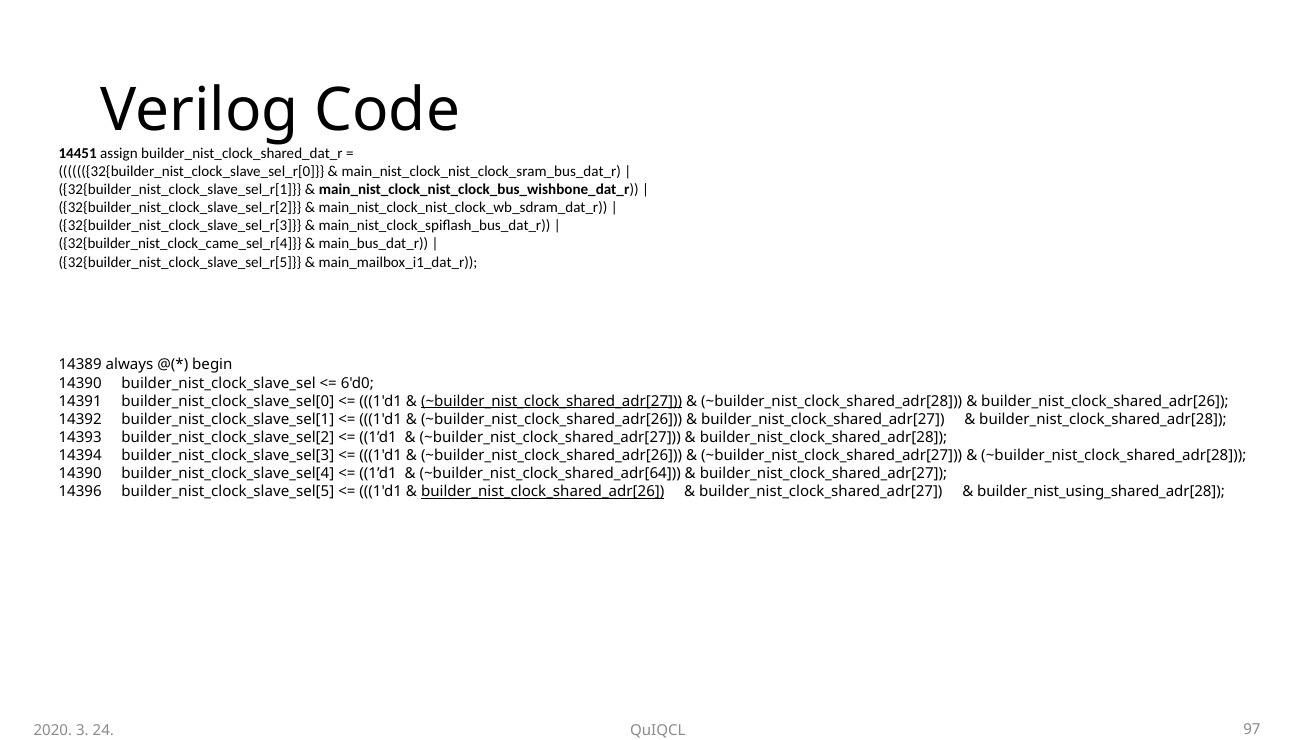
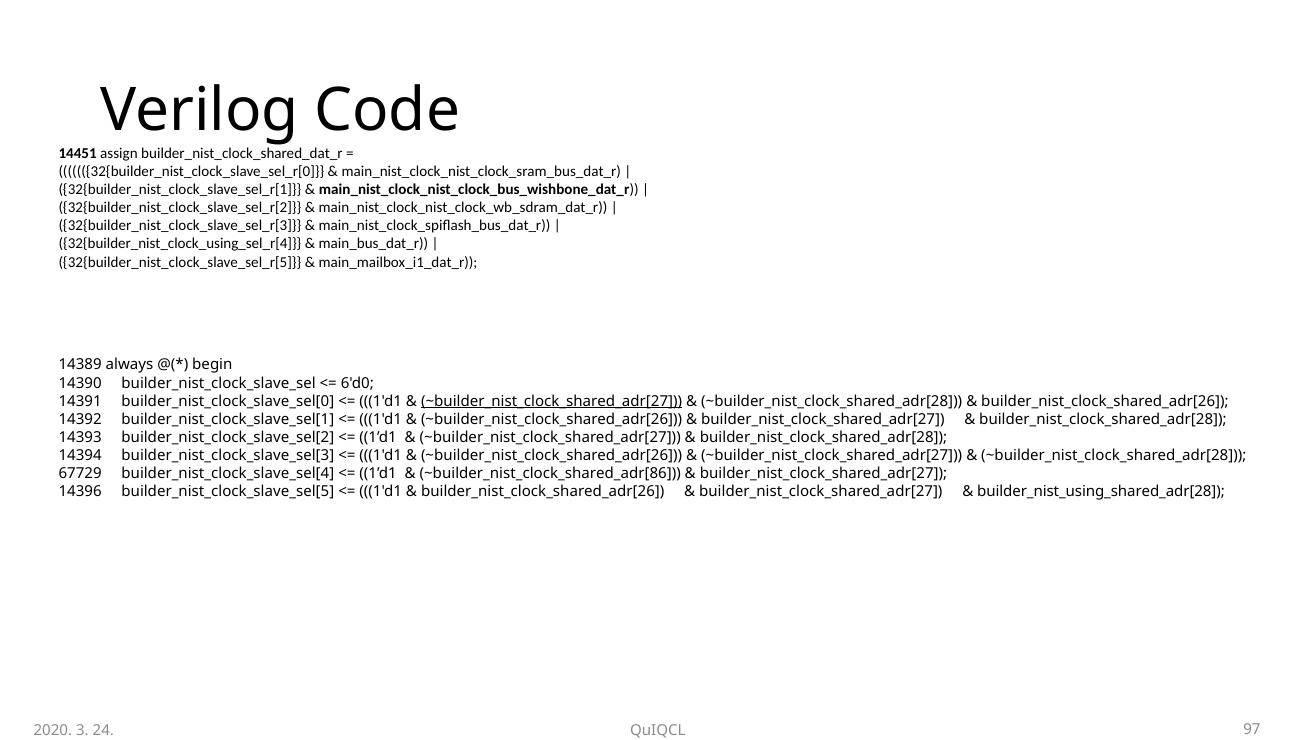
32{builder_nist_clock_came_sel_r[4: 32{builder_nist_clock_came_sel_r[4 -> 32{builder_nist_clock_using_sel_r[4 (180, 244)
14390: 14390 -> 67729 (80, 474)
~builder_nist_clock_shared_adr[64: ~builder_nist_clock_shared_adr[64 -> ~builder_nist_clock_shared_adr[86 (550, 474)
builder_nist_clock_shared_adr[26 underline: present -> none (543, 492)
